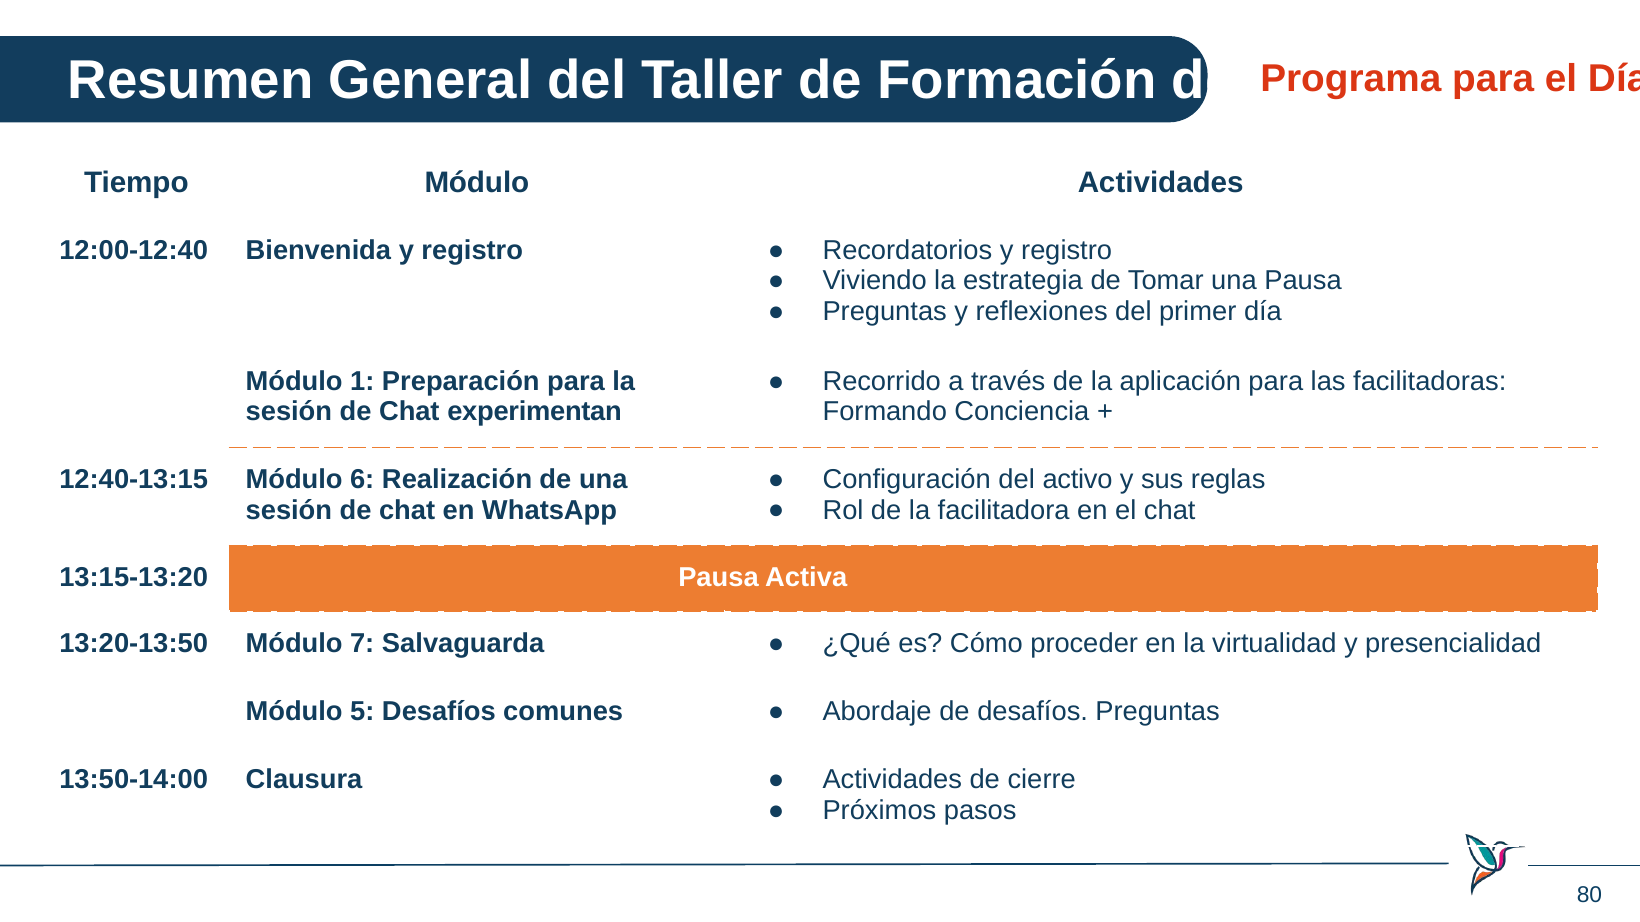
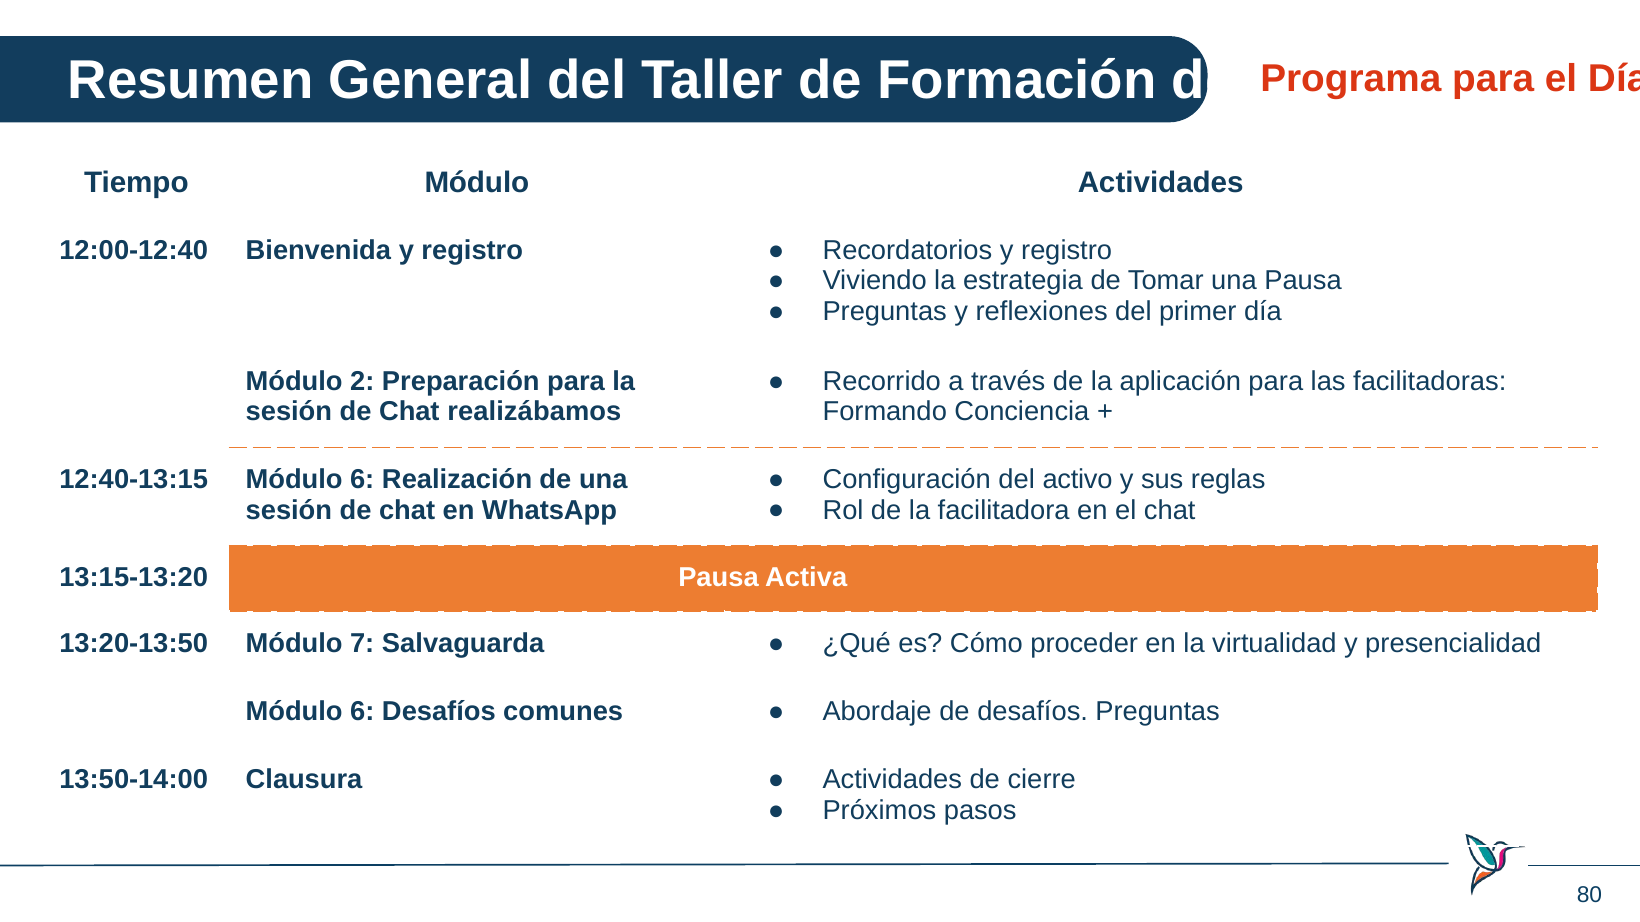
Módulo 1: 1 -> 2 (362, 381)
experimentan: experimentan -> realizábamos (534, 412)
5: 5 -> 6 (362, 712)
